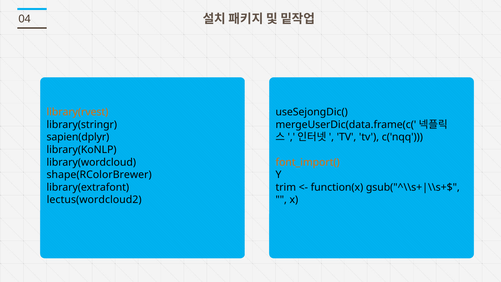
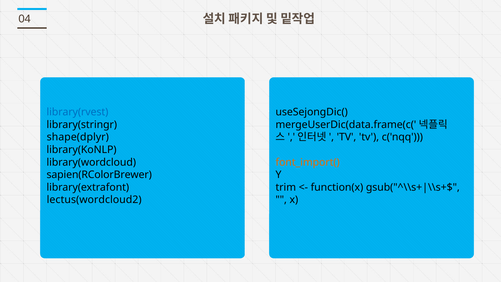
library(rvest colour: orange -> blue (77, 112)
sapien(dplyr: sapien(dplyr -> shape(dplyr (78, 137)
shape(RColorBrewer: shape(RColorBrewer -> sapien(RColorBrewer (99, 175)
